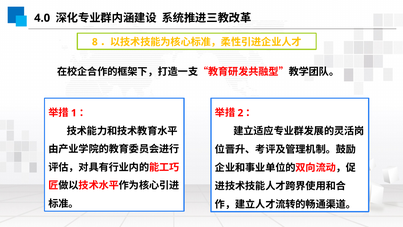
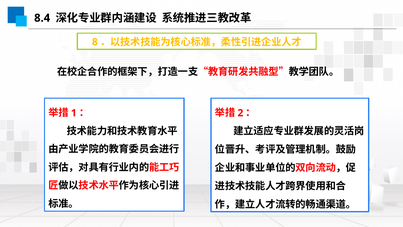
4.0: 4.0 -> 8.4 (42, 18)
